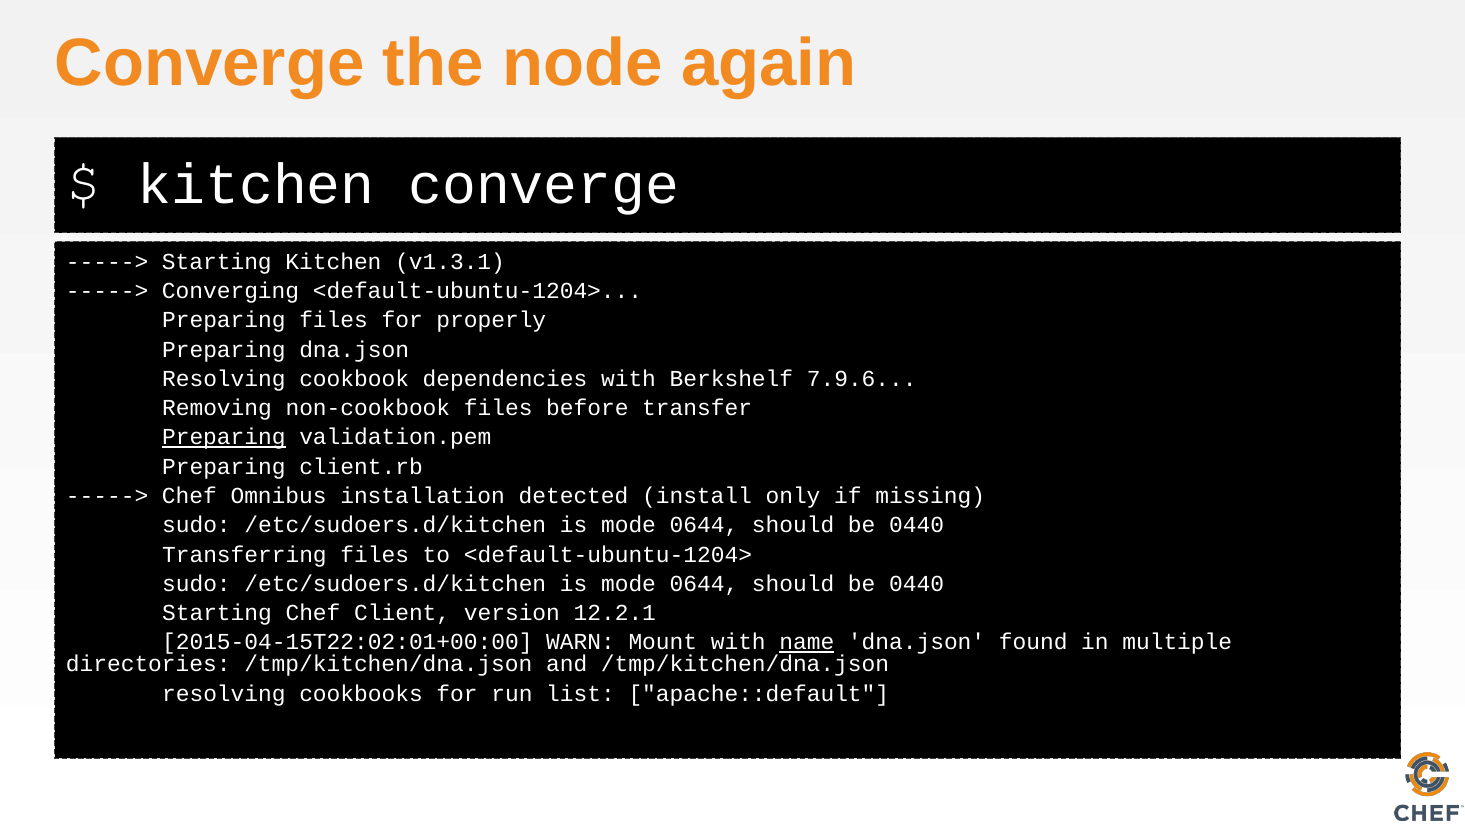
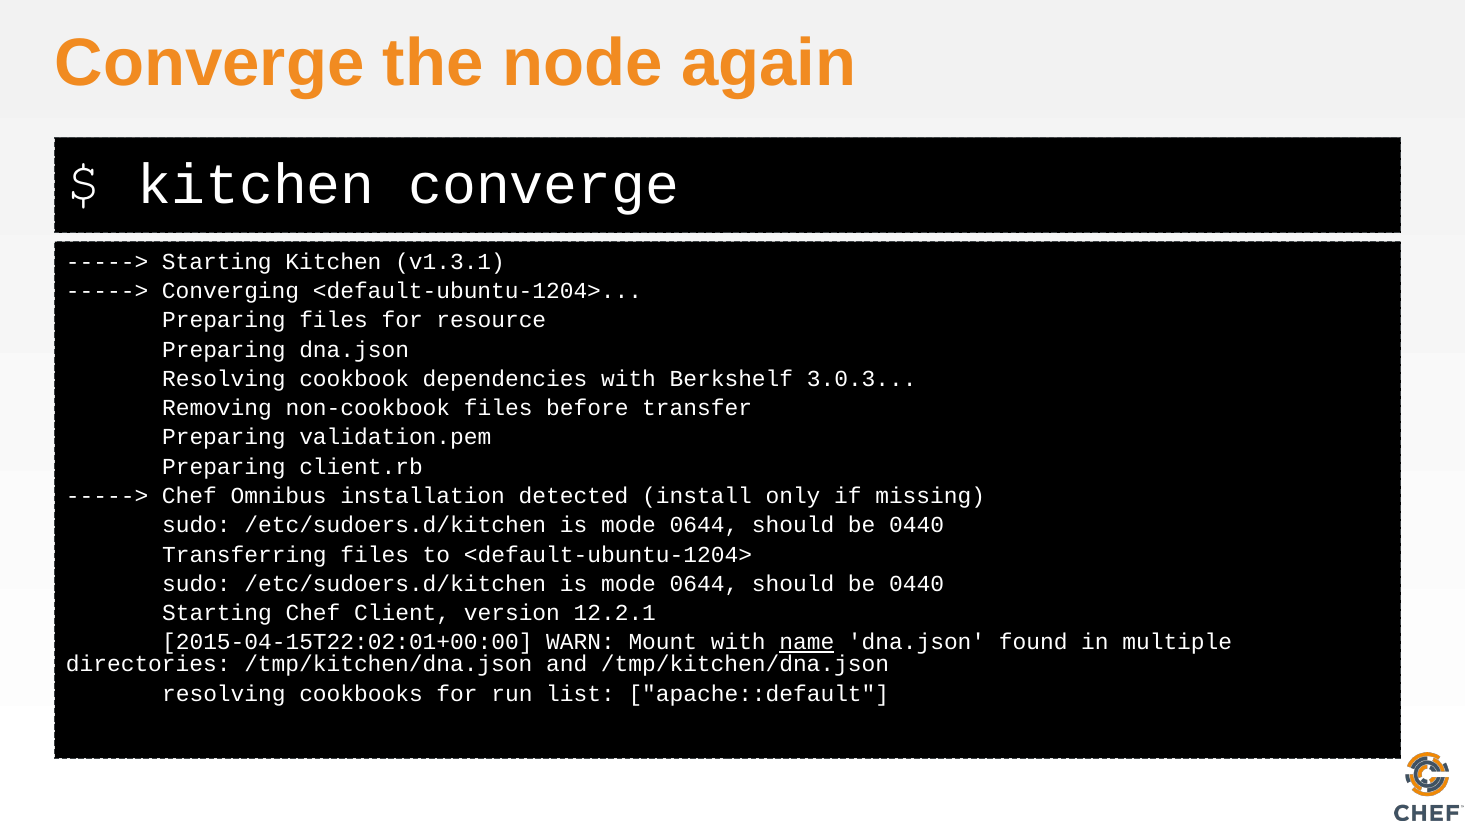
properly: properly -> resource (491, 320)
7.9.6: 7.9.6 -> 3.0.3 (862, 379)
Preparing underline: present -> none (224, 437)
